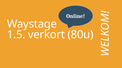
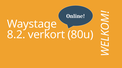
1.5: 1.5 -> 8.2 (16, 35)
